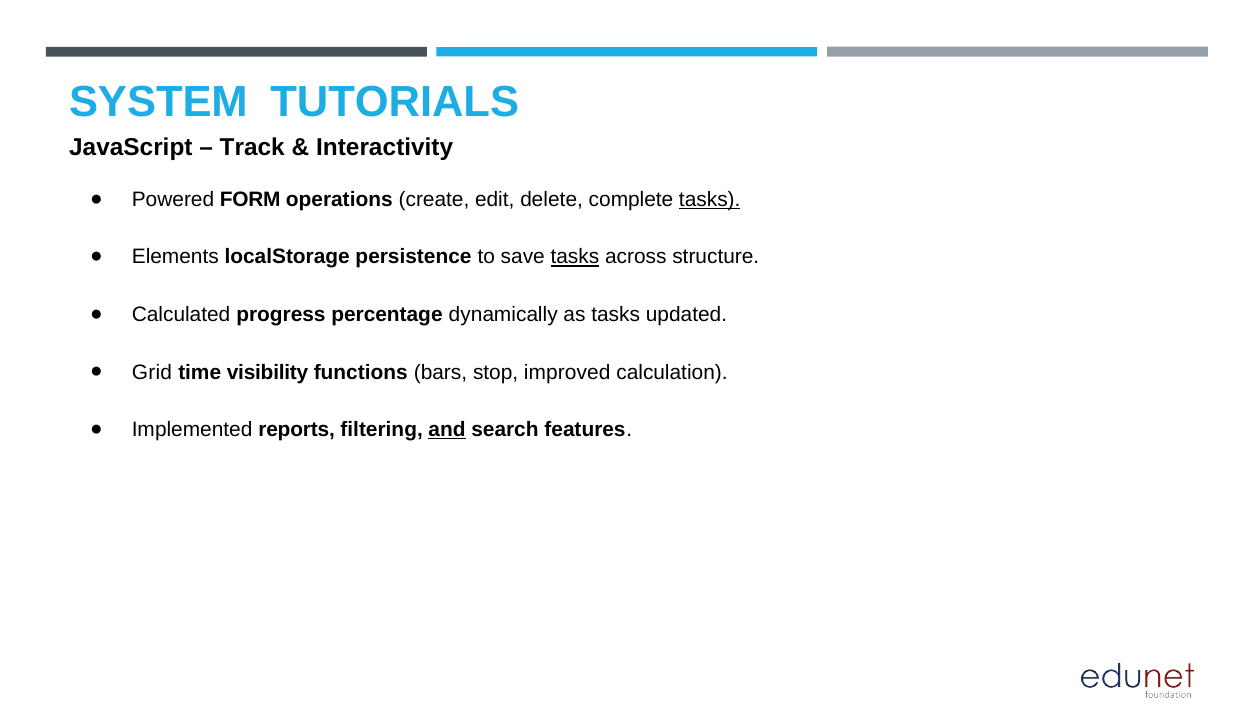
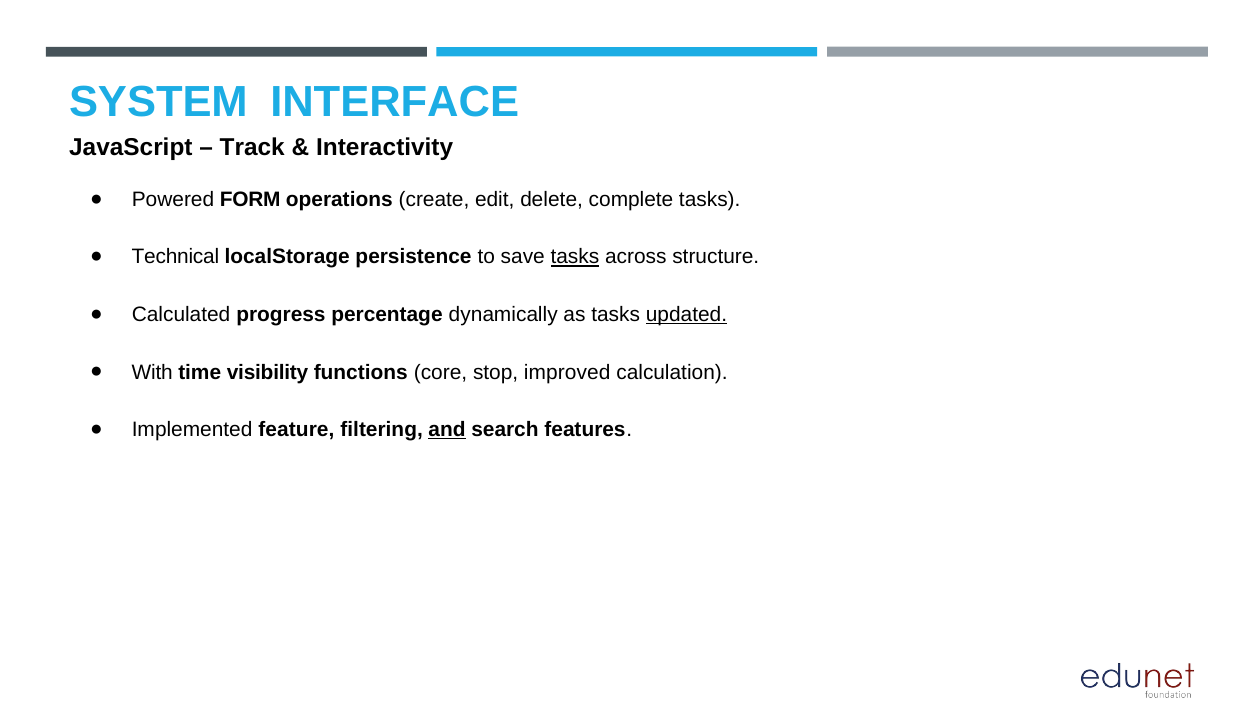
TUTORIALS: TUTORIALS -> INTERFACE (395, 102)
tasks underline: present -> none (710, 199)
Elements: Elements -> Technical (175, 257)
updated underline: none -> present (686, 315)
Grid: Grid -> With (152, 372)
bars: bars -> core (440, 372)
reports: reports -> feature (296, 430)
